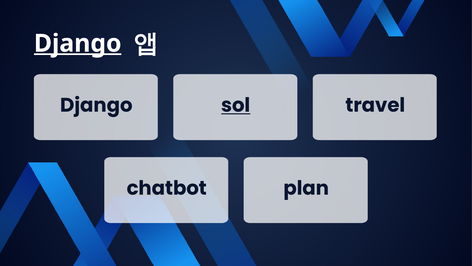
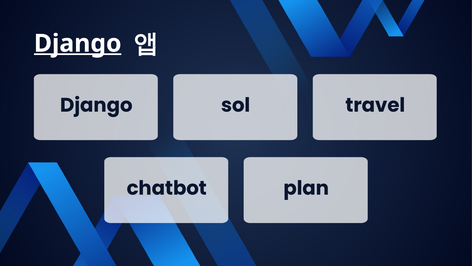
sol underline: present -> none (236, 105)
